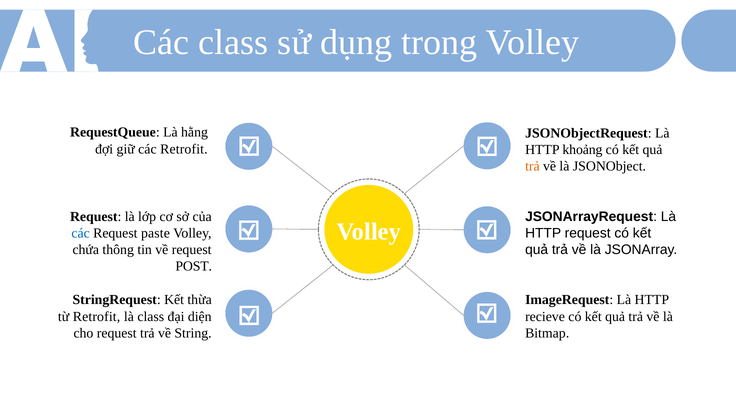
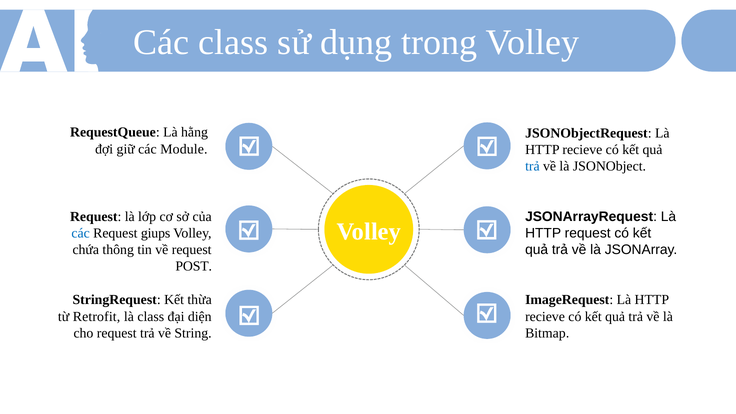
các Retrofit: Retrofit -> Module (184, 149)
khoảng: khoảng -> recieve (582, 150)
trả colour: orange -> blue (532, 166)
paste: paste -> giups (156, 233)
